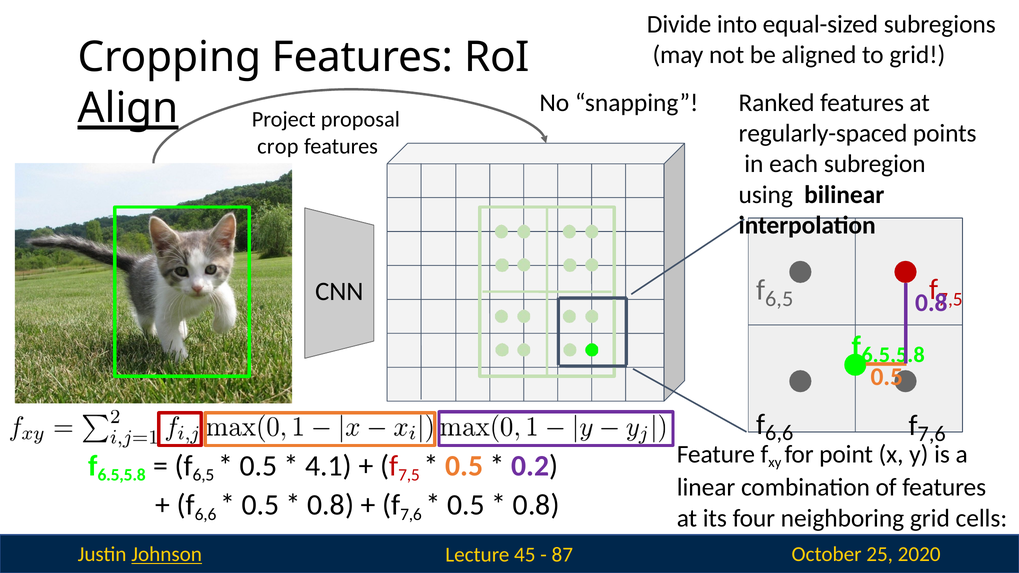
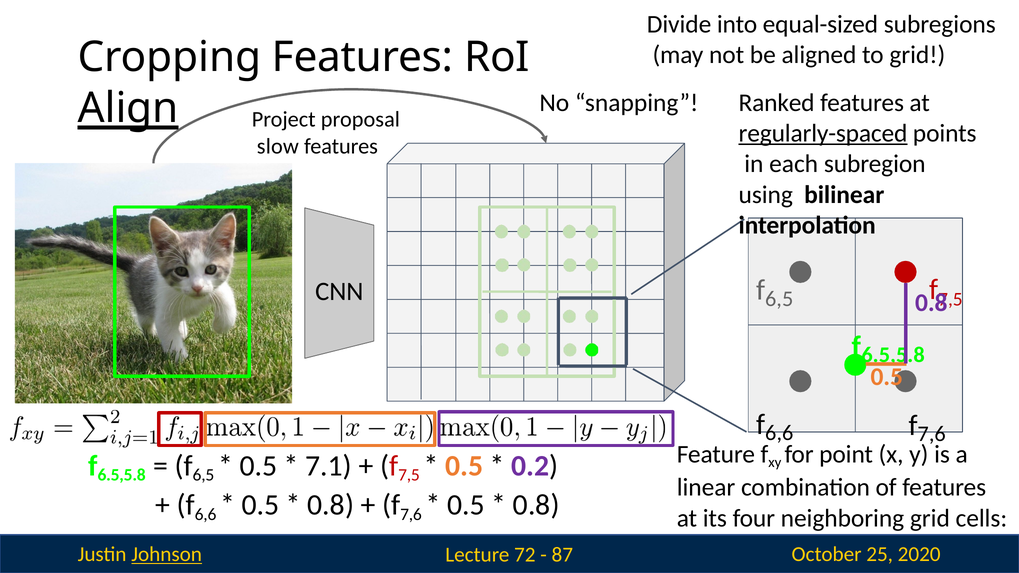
regularly-spaced underline: none -> present (823, 134)
crop: crop -> slow (278, 146)
4.1: 4.1 -> 7.1 (329, 466)
45: 45 -> 72 (525, 555)
